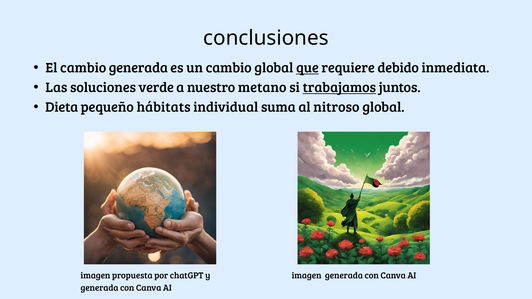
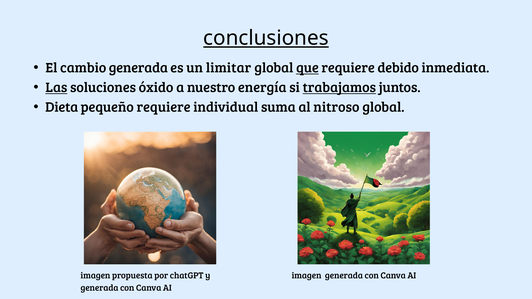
conclusiones underline: none -> present (266, 38)
un cambio: cambio -> limitar (229, 68)
Las underline: none -> present (56, 88)
verde: verde -> óxido (156, 88)
metano: metano -> energía (262, 88)
pequeño hábitats: hábitats -> requiere (164, 107)
